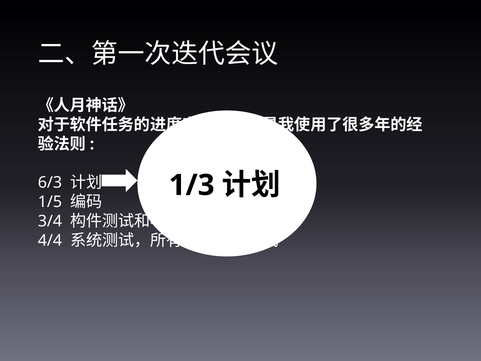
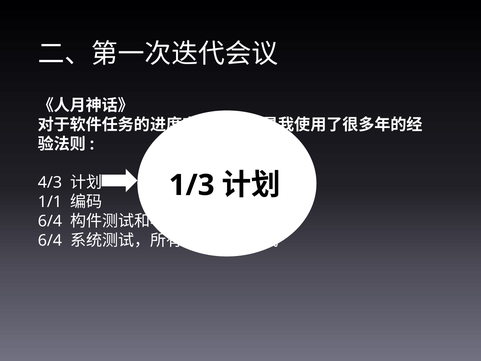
6/3: 6/3 -> 4/3 (50, 183)
1/5: 1/5 -> 1/1 (50, 202)
3/4: 3/4 -> 6/4 (50, 221)
4/4: 4/4 -> 6/4 (50, 240)
